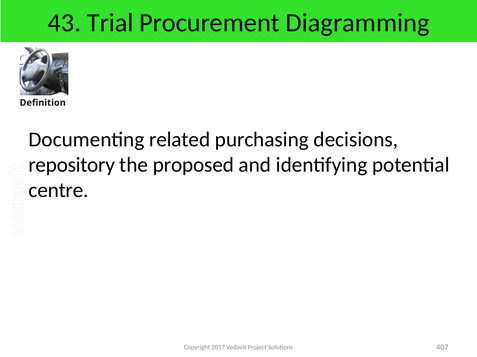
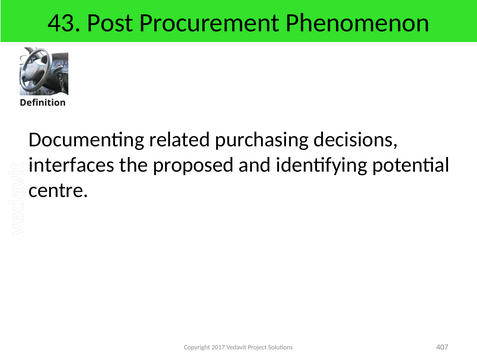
Trial: Trial -> Post (110, 23)
Diagramming: Diagramming -> Phenomenon (358, 23)
repository: repository -> interfaces (72, 165)
